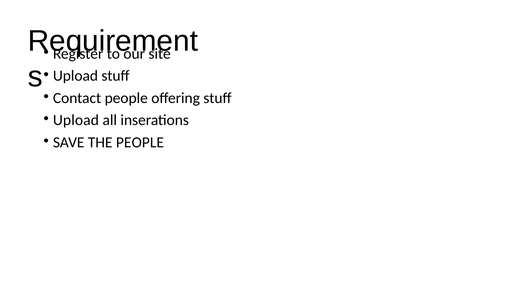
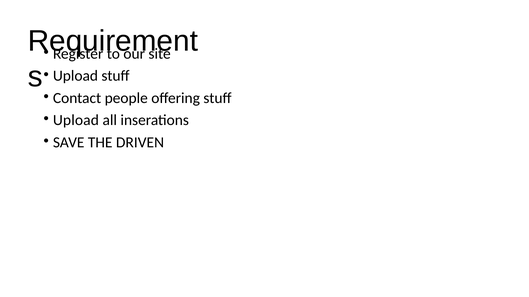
THE PEOPLE: PEOPLE -> DRIVEN (140, 143)
